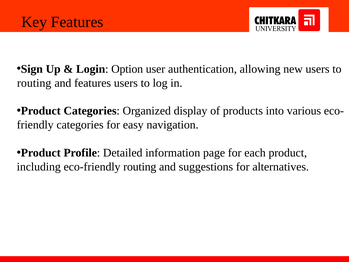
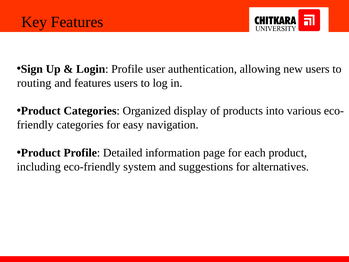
Login Option: Option -> Profile (127, 69)
eco-friendly routing: routing -> system (140, 167)
